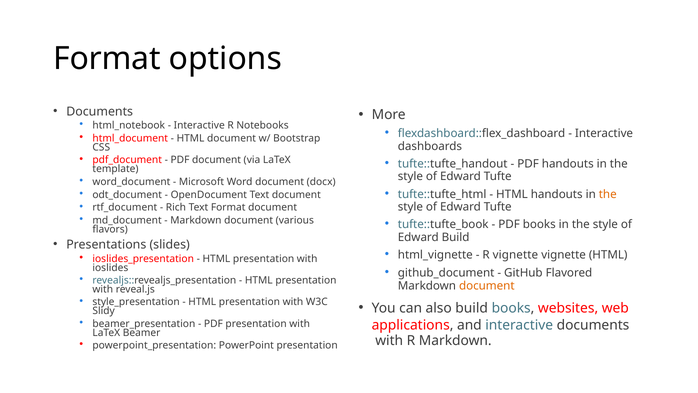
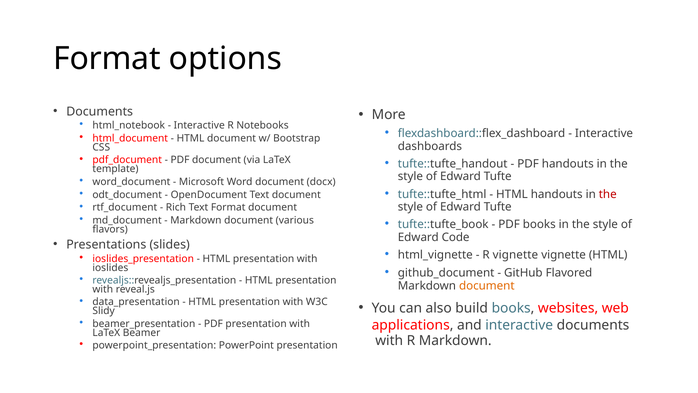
the colour: orange -> red (608, 194)
Edward Build: Build -> Code (456, 237)
style_presentation: style_presentation -> data_presentation (136, 302)
